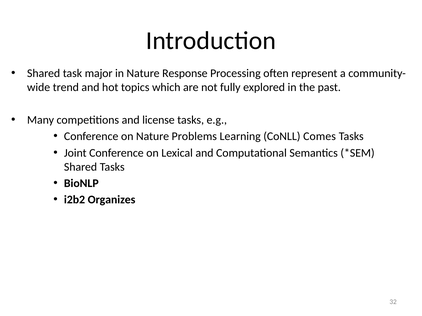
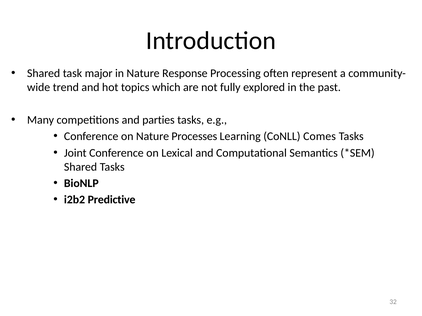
license: license -> parties (158, 120)
Problems: Problems -> Processes (194, 137)
Organizes: Organizes -> Predictive (112, 200)
